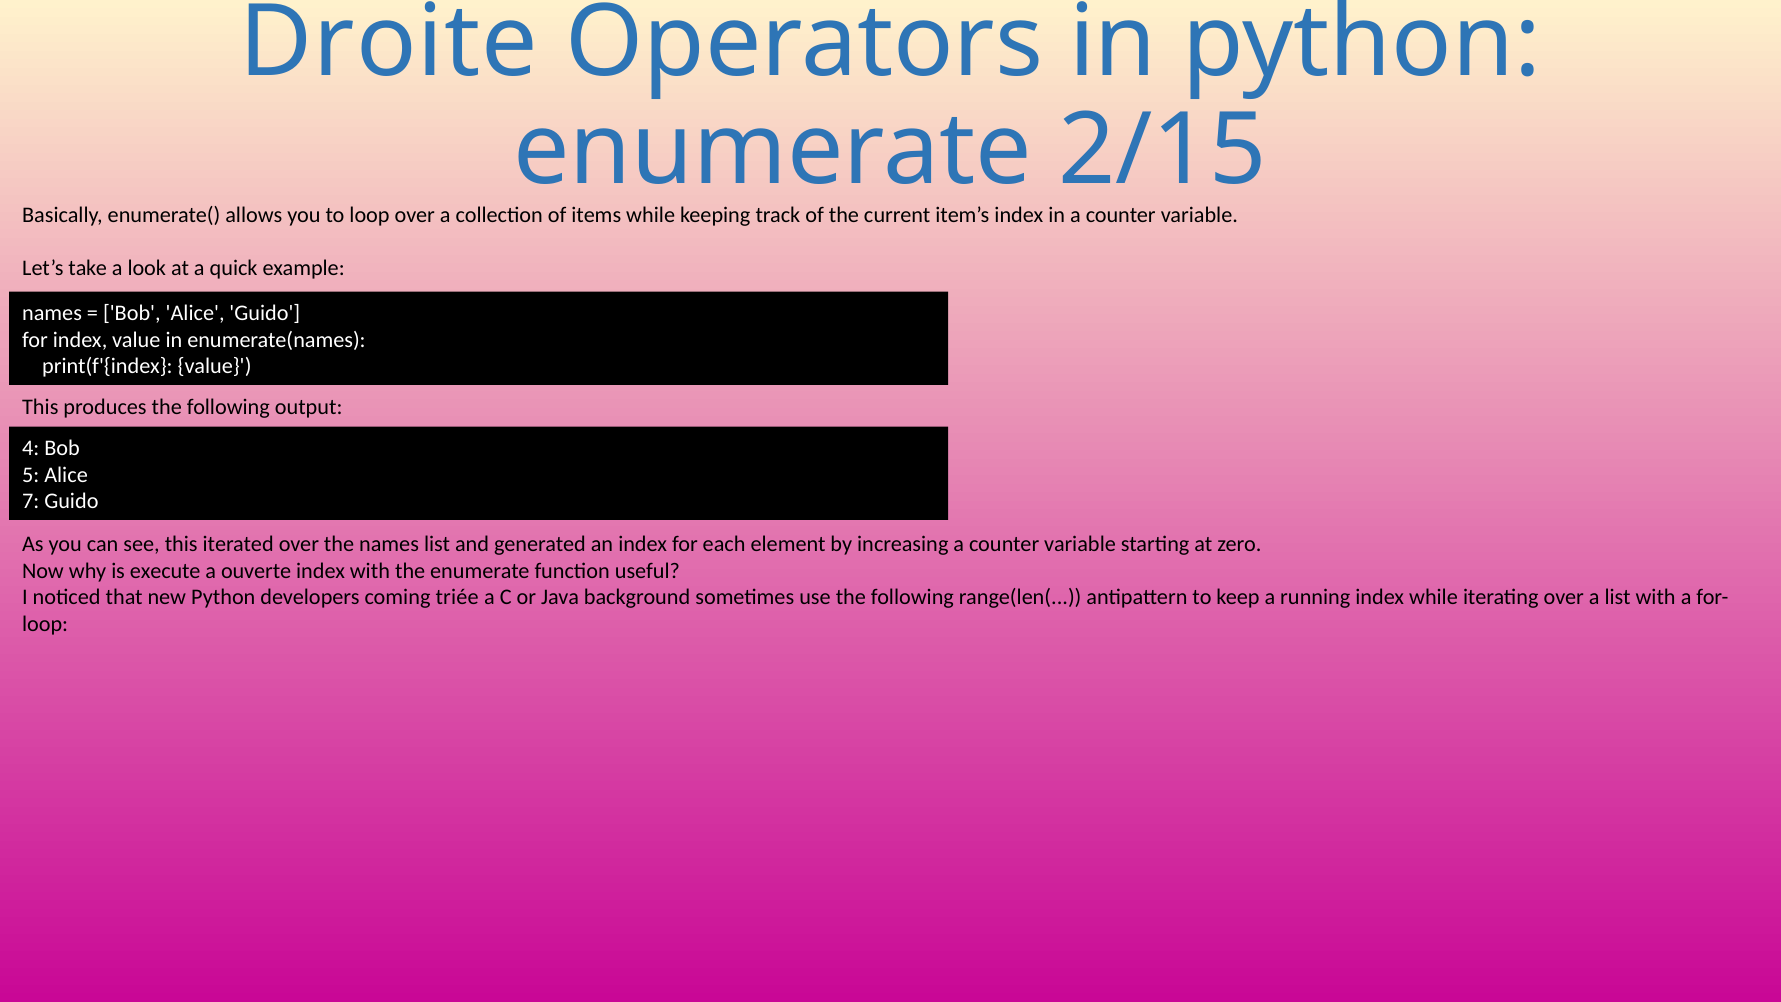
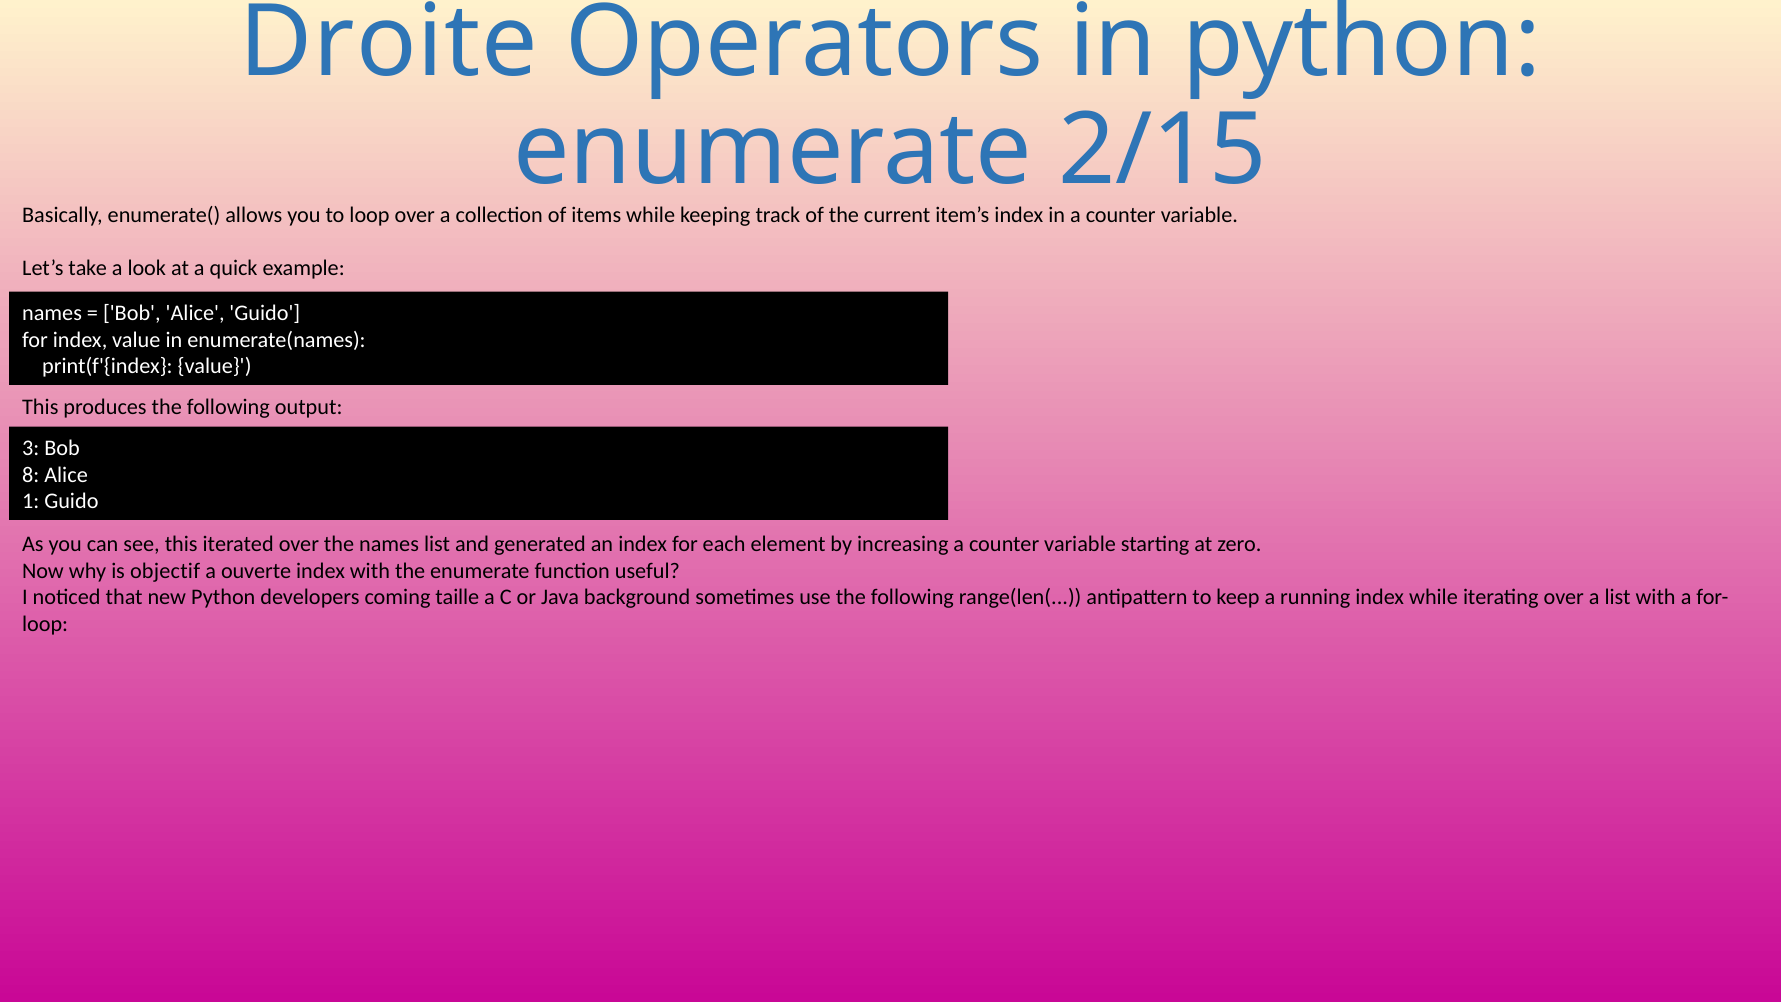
4: 4 -> 3 (31, 448)
5: 5 -> 8 (31, 475)
7: 7 -> 1 (31, 501)
execute: execute -> objectif (165, 571)
triée: triée -> taille (457, 597)
